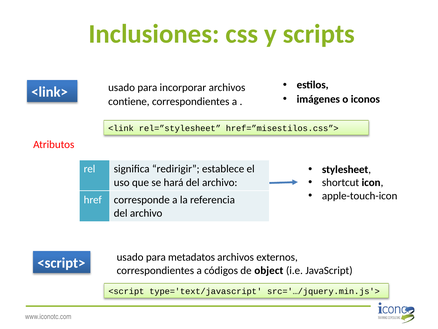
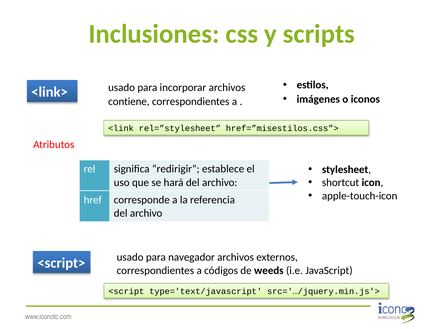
metadatos: metadatos -> navegador (191, 257)
object: object -> weeds (269, 270)
